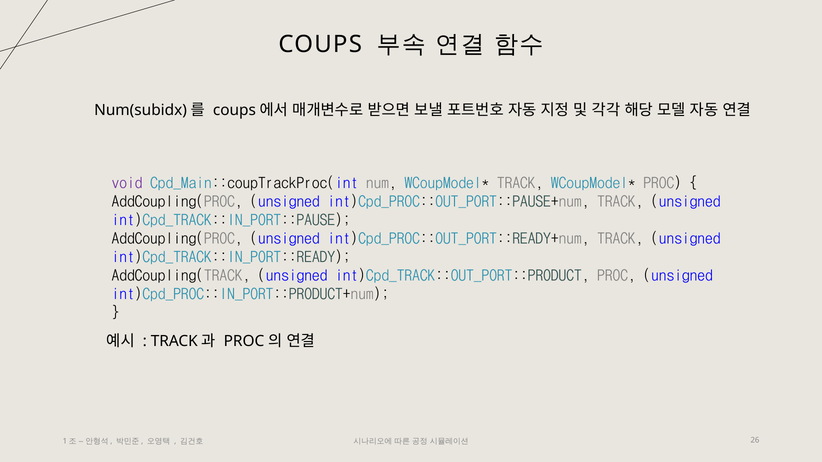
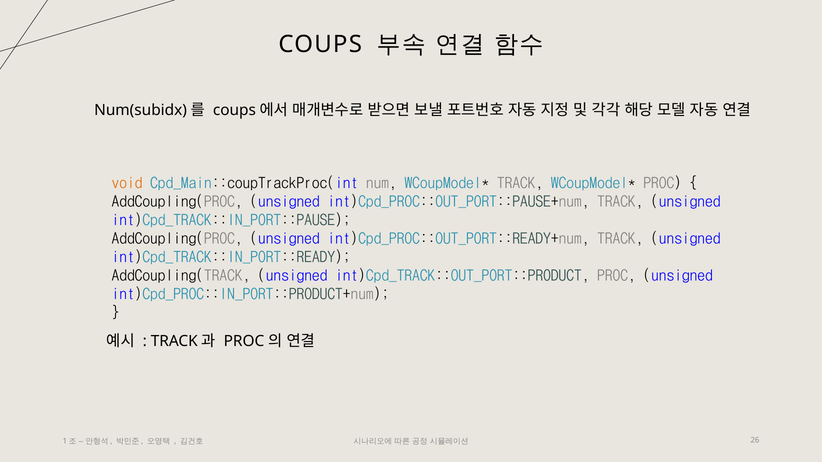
void colour: purple -> orange (127, 183)
